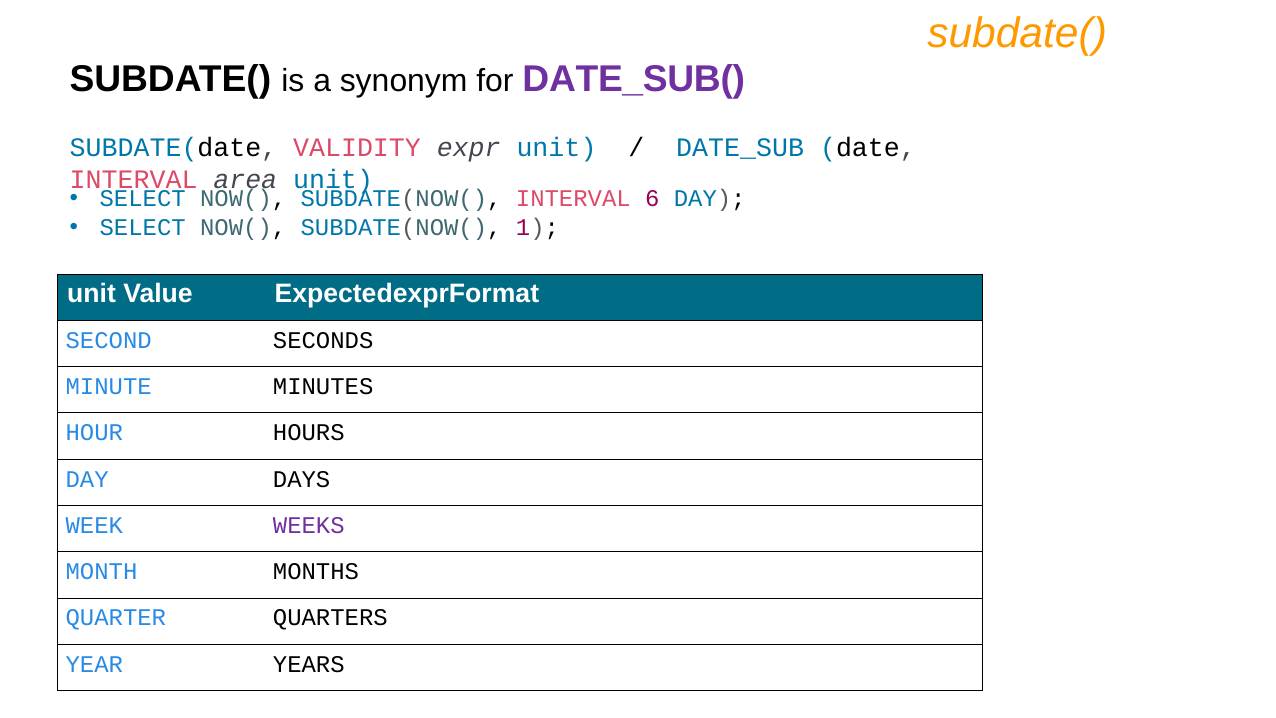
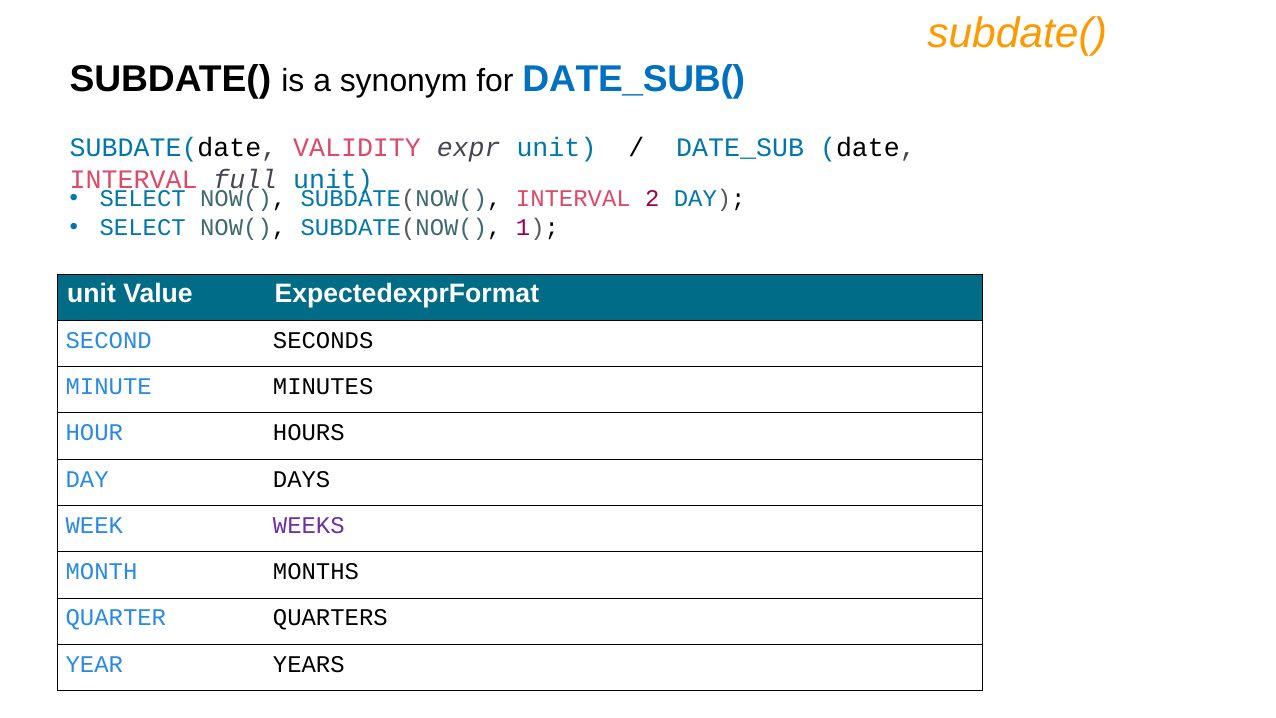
DATE_SUB( colour: purple -> blue (634, 80)
area: area -> full (245, 180)
6: 6 -> 2 (652, 199)
